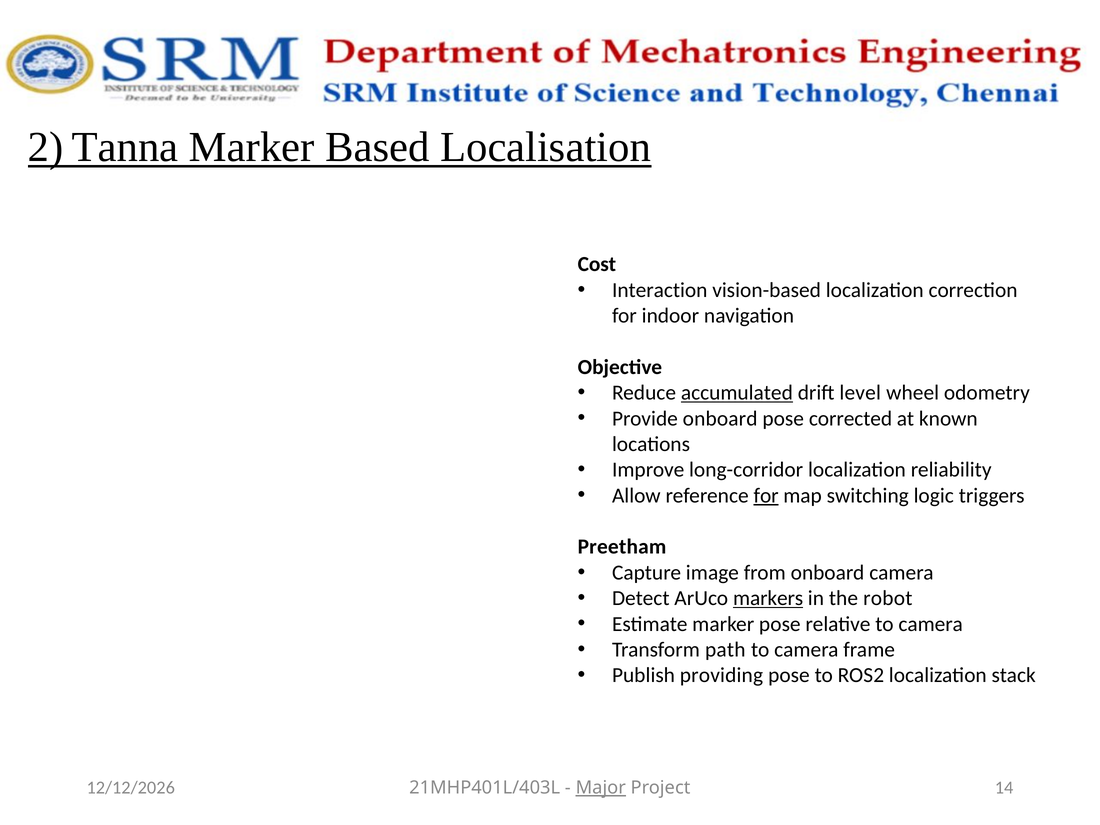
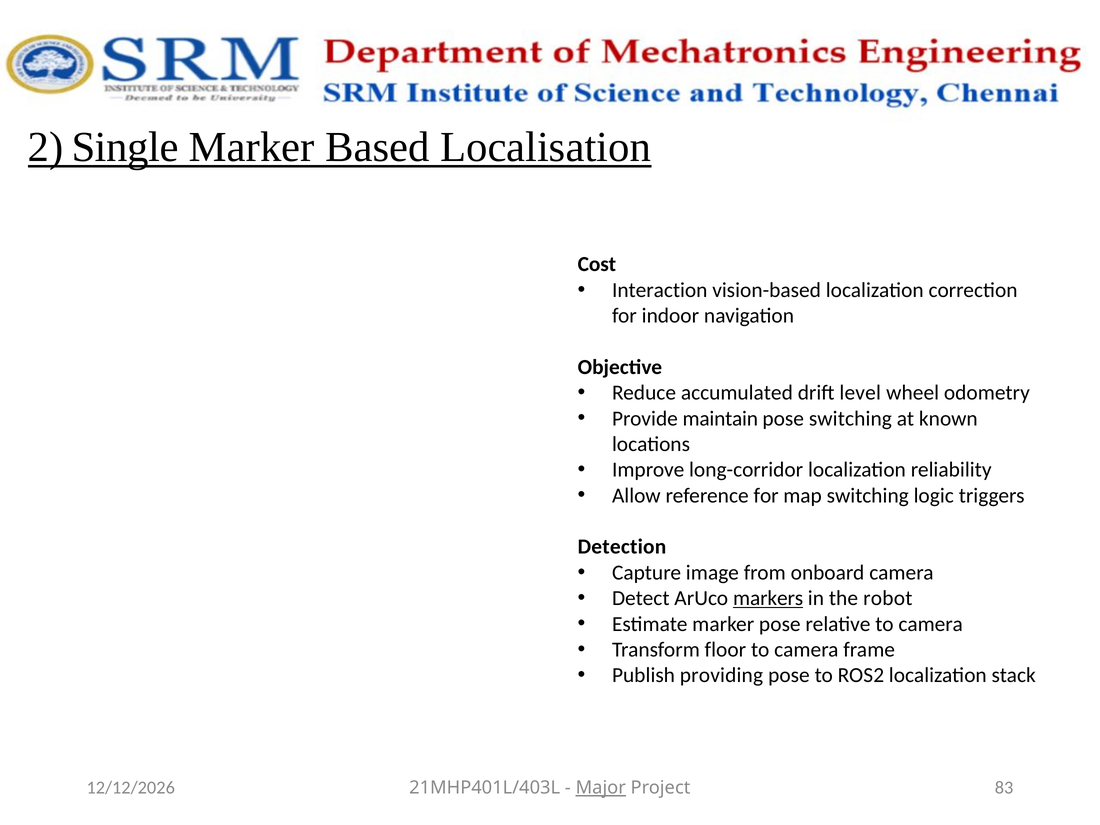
Tanna: Tanna -> Single (125, 147)
accumulated underline: present -> none (737, 393)
Provide onboard: onboard -> maintain (720, 419)
pose corrected: corrected -> switching (850, 419)
for underline: present -> none (766, 496)
Preetham: Preetham -> Detection (622, 547)
path: path -> floor (725, 650)
14: 14 -> 83 (1004, 788)
